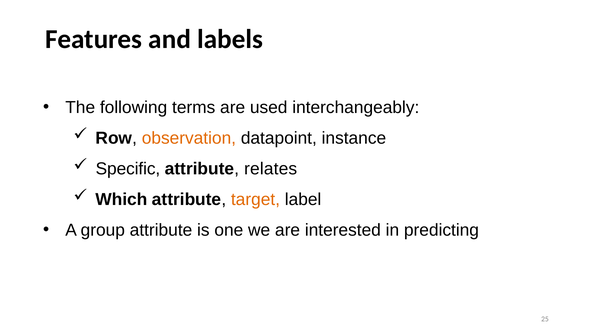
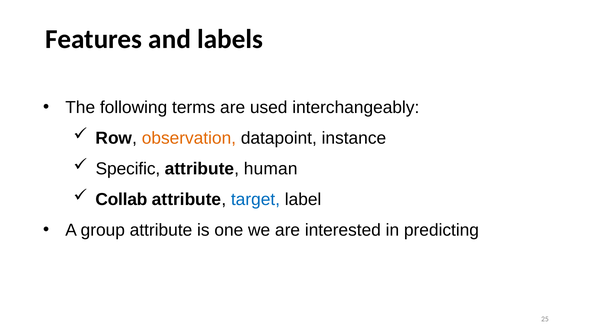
relates: relates -> human (271, 169)
Which: Which -> Collab (121, 199)
target colour: orange -> blue (255, 199)
